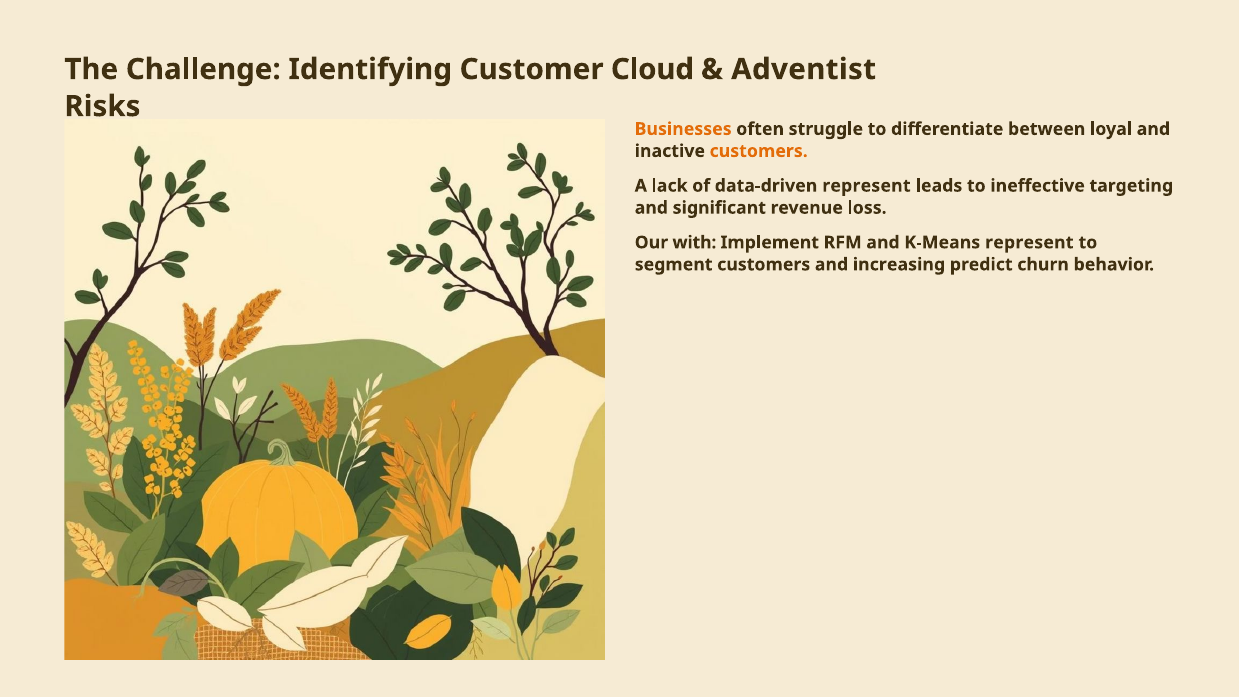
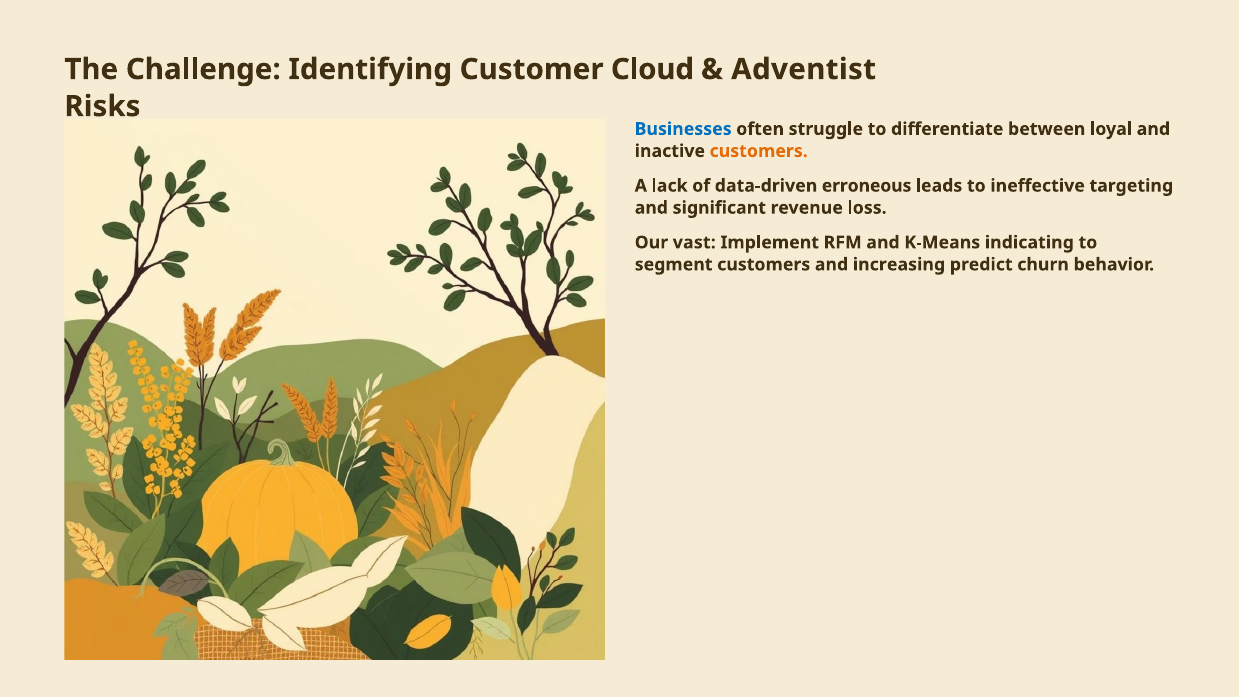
Businesses colour: orange -> blue (683, 129)
data-driven represent: represent -> erroneous (867, 186)
with: with -> vast (694, 242)
K-Means represent: represent -> indicating (1029, 242)
